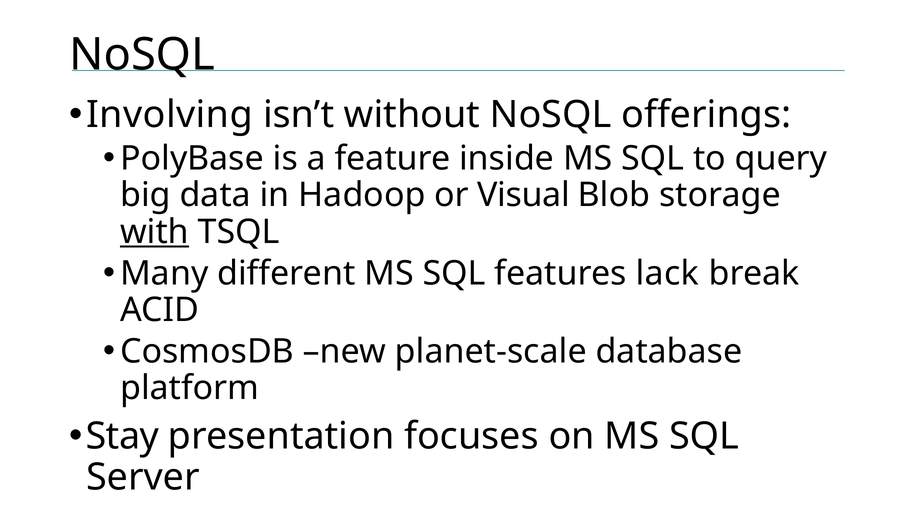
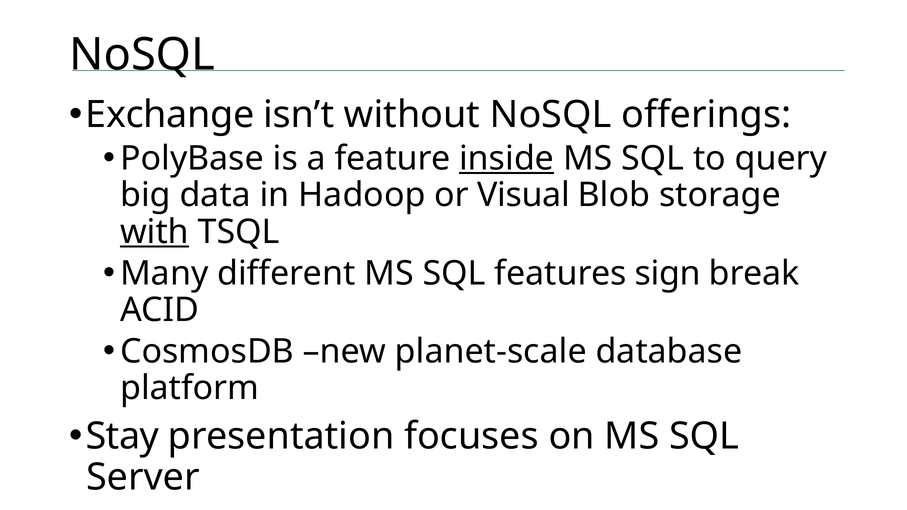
Involving: Involving -> Exchange (170, 115)
inside underline: none -> present (507, 158)
lack: lack -> sign (668, 273)
